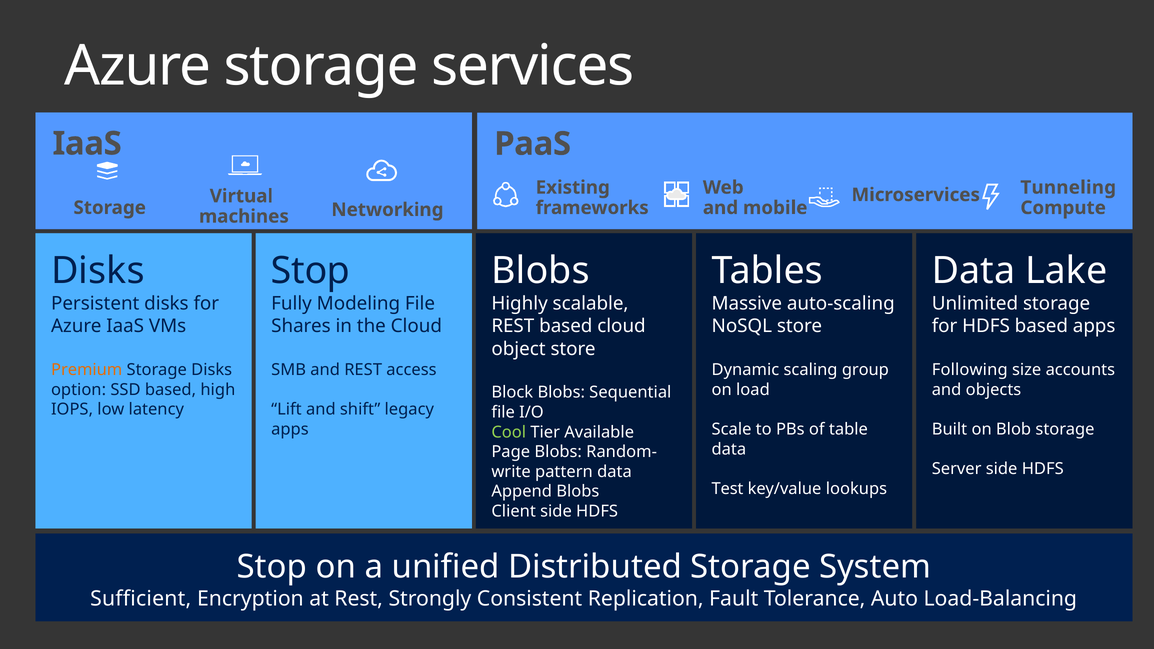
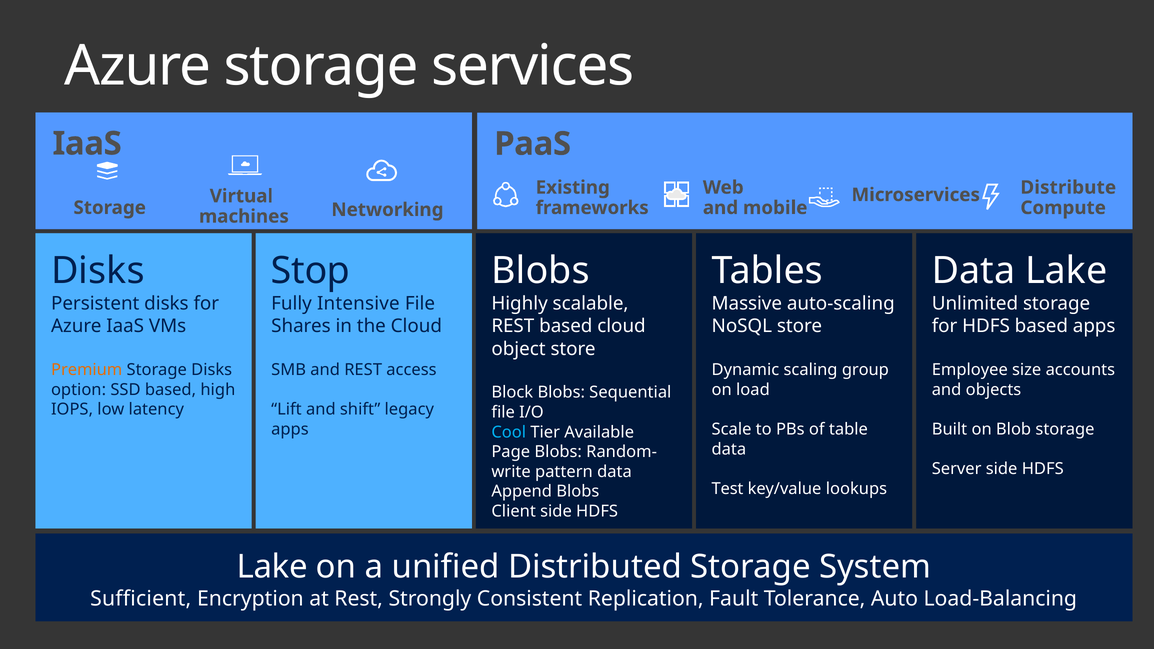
Tunneling: Tunneling -> Distribute (1068, 187)
Modeling: Modeling -> Intensive (358, 304)
Following: Following -> Employee (970, 370)
Cool colour: light green -> light blue (509, 432)
Stop: Stop -> Lake (272, 567)
